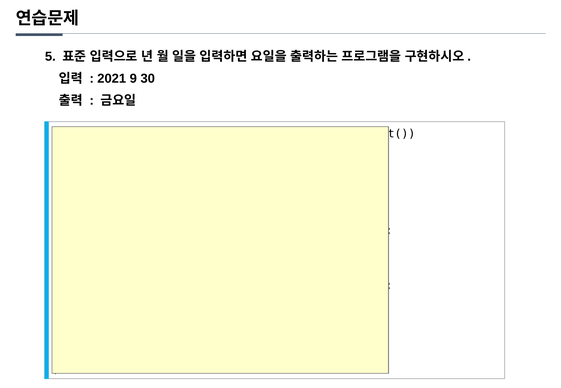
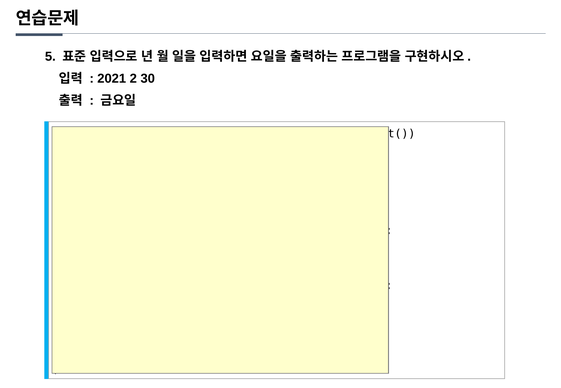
9: 9 -> 2 (133, 79)
